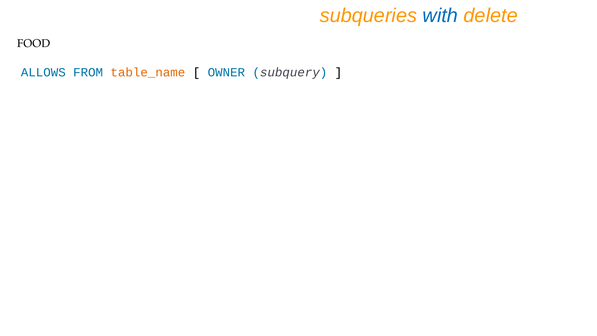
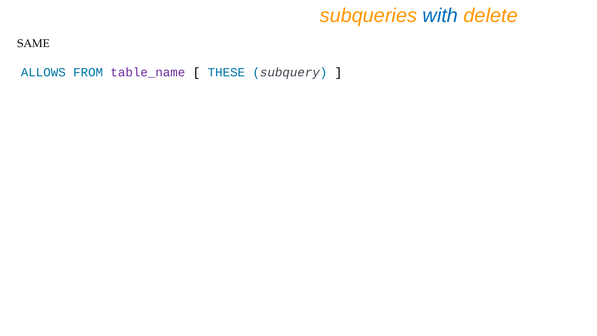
FOOD: FOOD -> SAME (34, 44)
table_name colour: orange -> purple (148, 72)
OWNER: OWNER -> THESE (226, 72)
